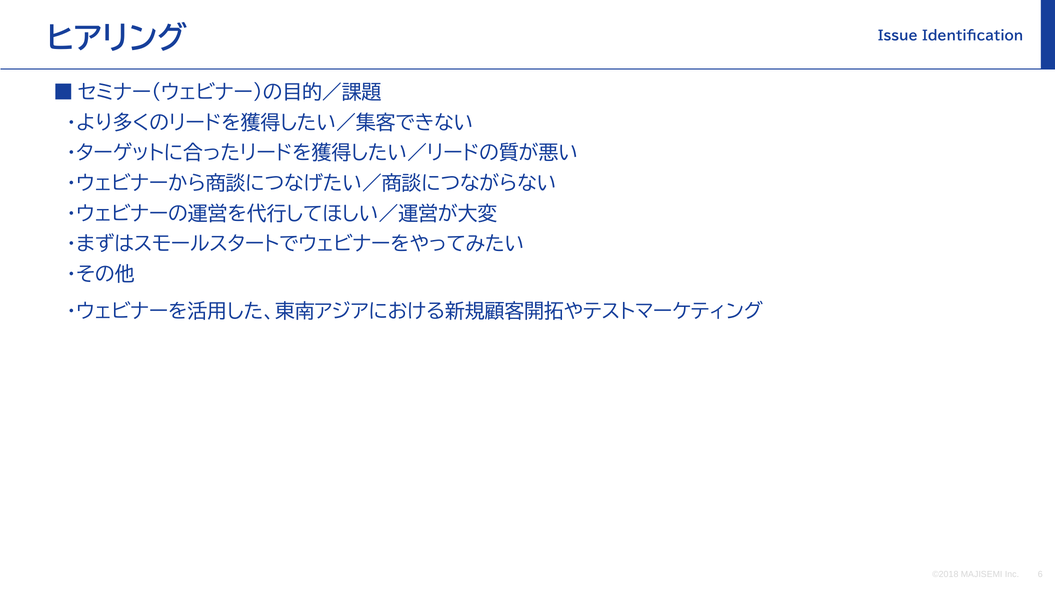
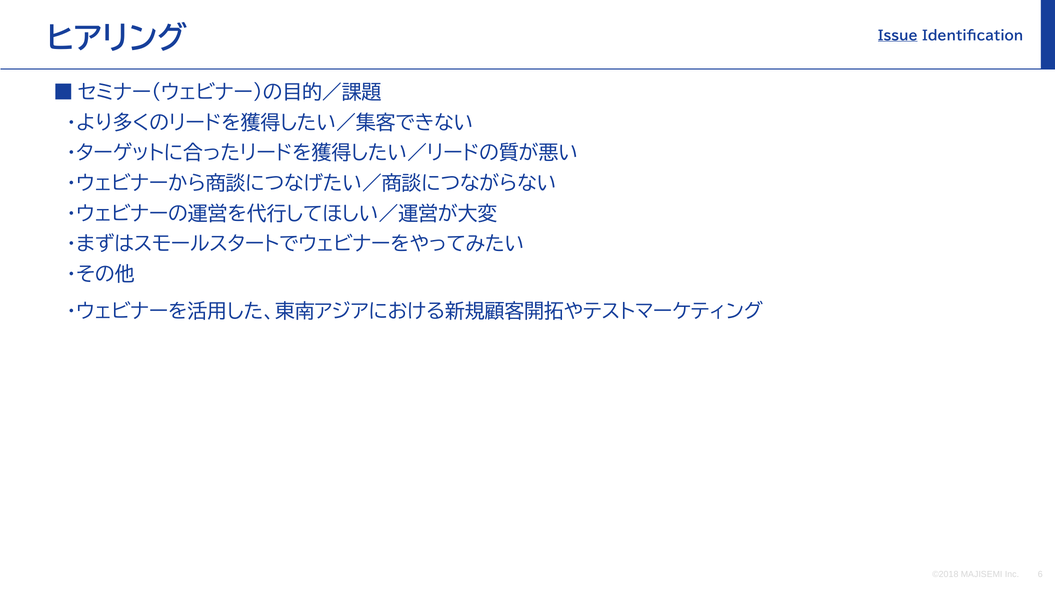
Issue underline: none -> present (898, 36)
